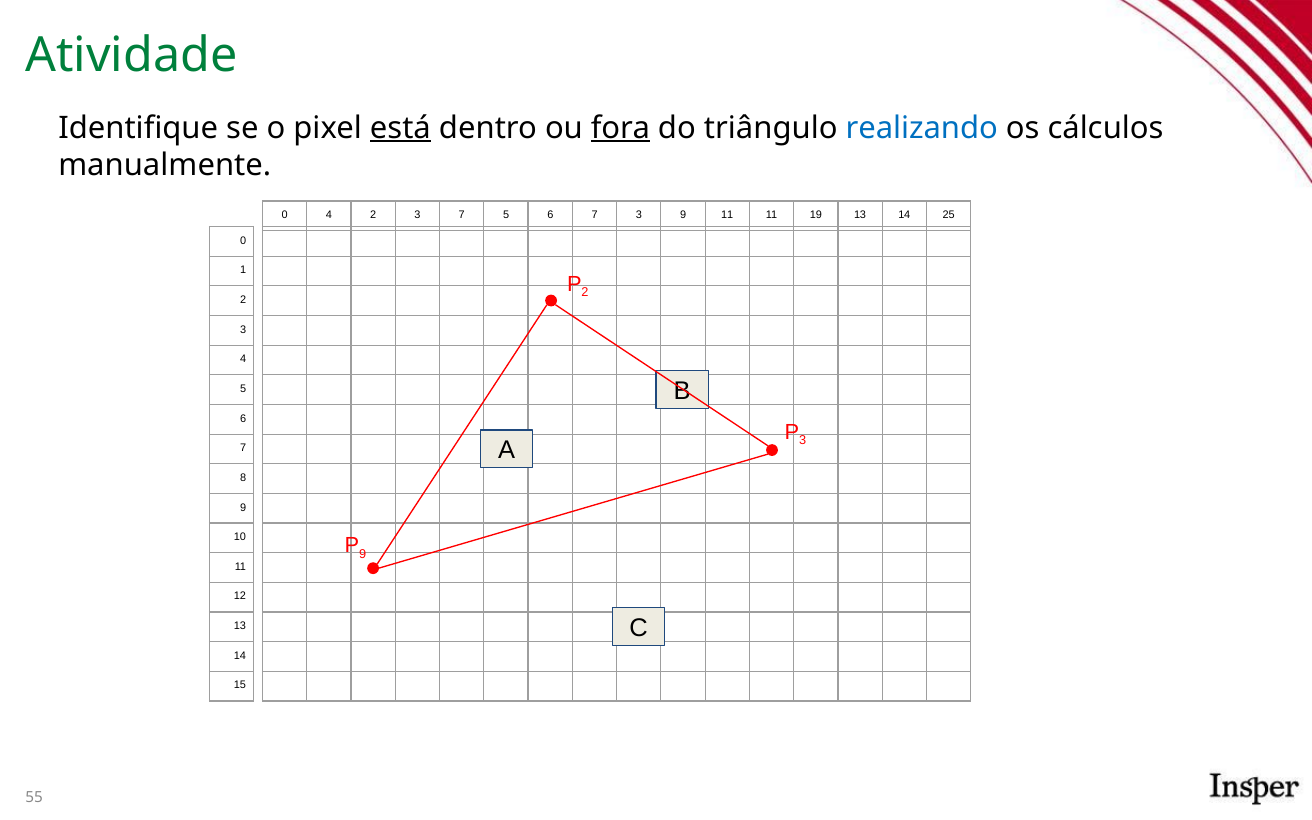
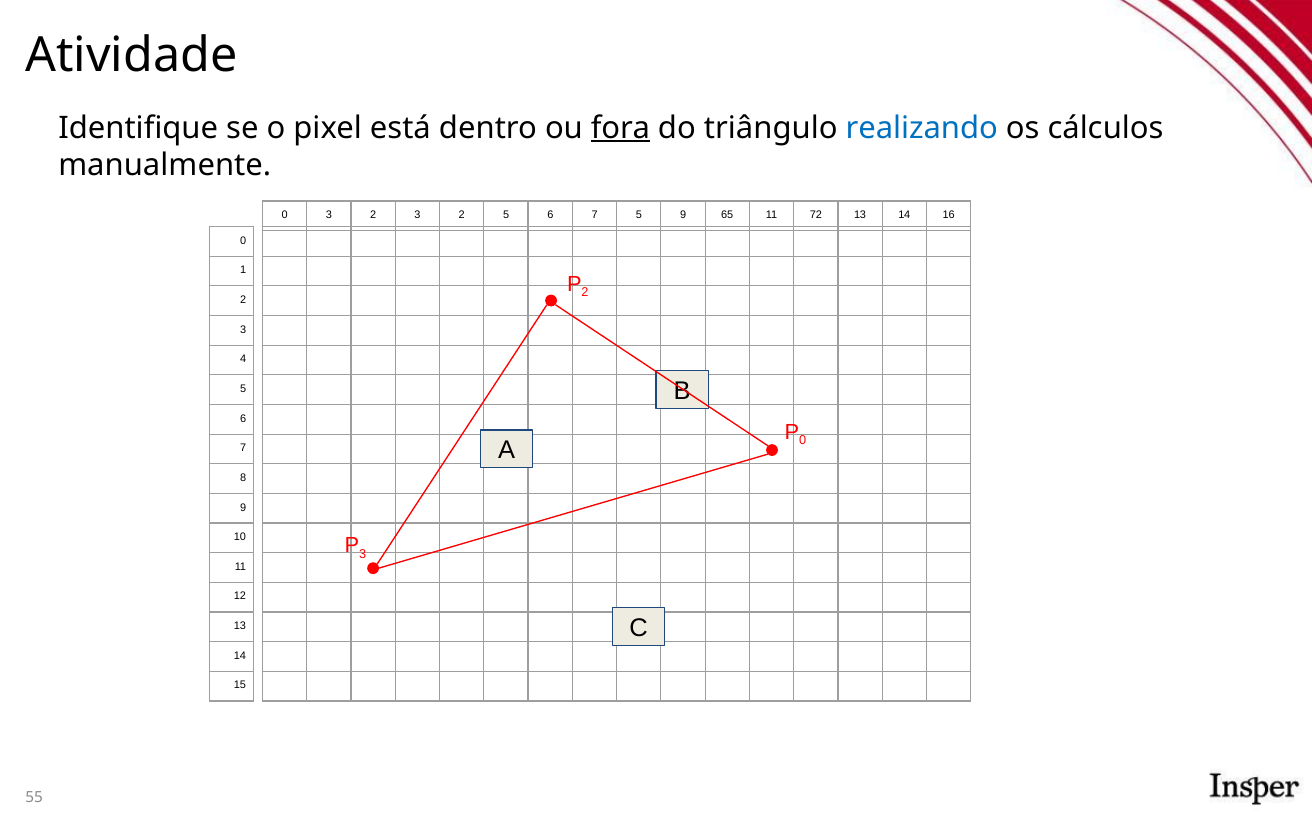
Atividade colour: green -> black (131, 55)
está underline: present -> none (400, 128)
0 4: 4 -> 3 (329, 215)
2 3 7: 7 -> 2 (462, 215)
7 3: 3 -> 5 (639, 215)
9 11: 11 -> 65 (727, 215)
19: 19 -> 72 (816, 215)
25: 25 -> 16 (949, 215)
3: 3 -> 0 (803, 441)
9: 9 -> 3 (363, 554)
